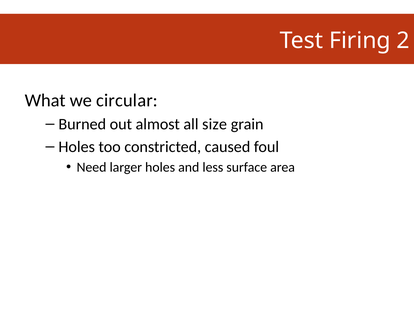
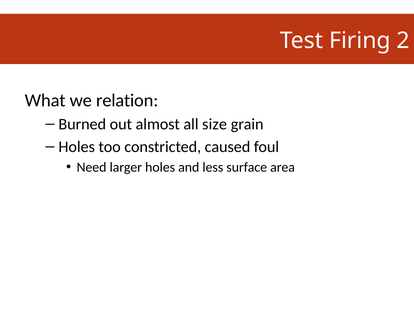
circular: circular -> relation (127, 101)
